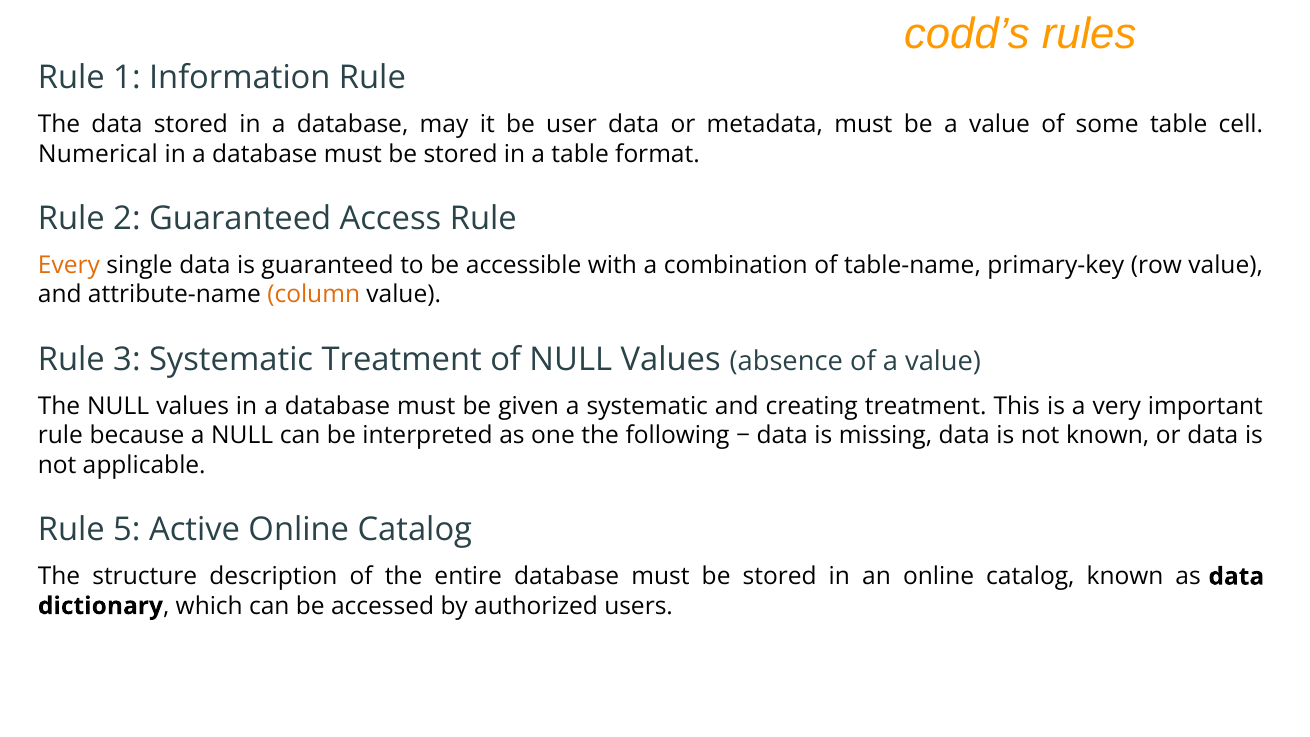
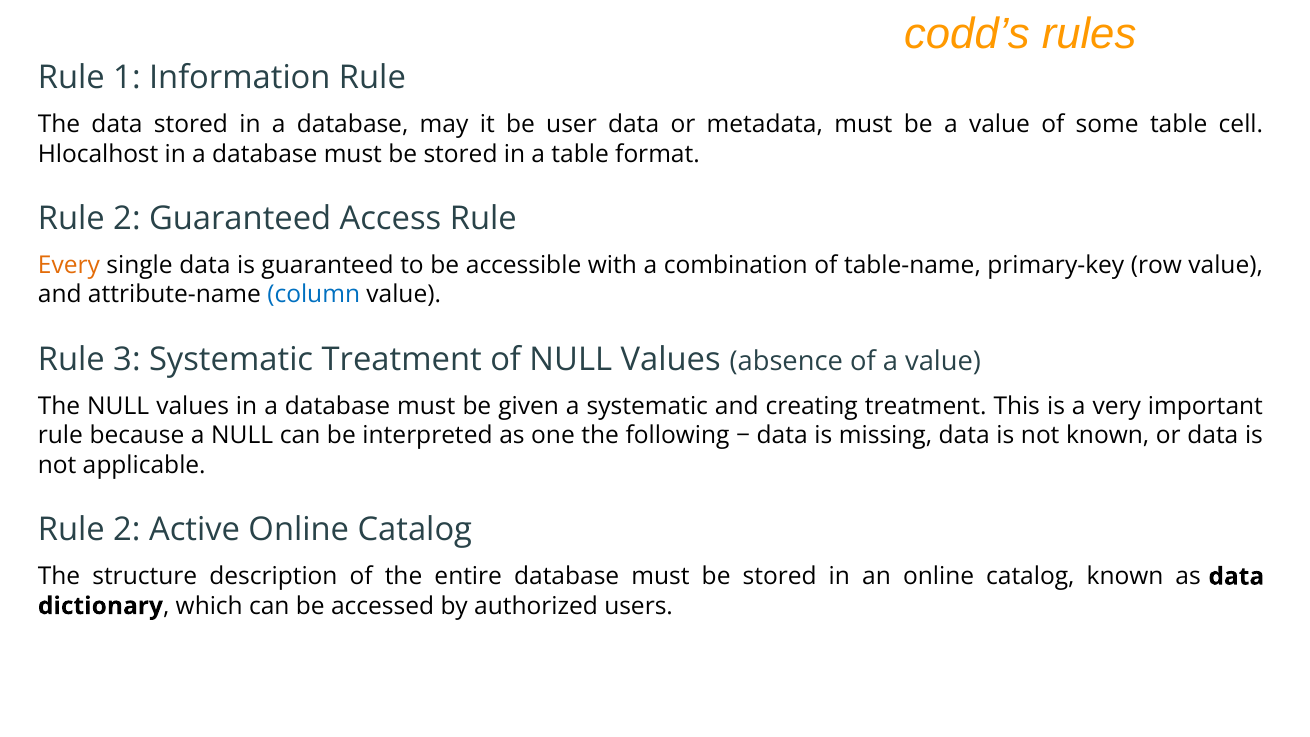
Numerical: Numerical -> Hlocalhost (98, 154)
column colour: orange -> blue (314, 295)
5: 5 -> 2 (127, 530)
